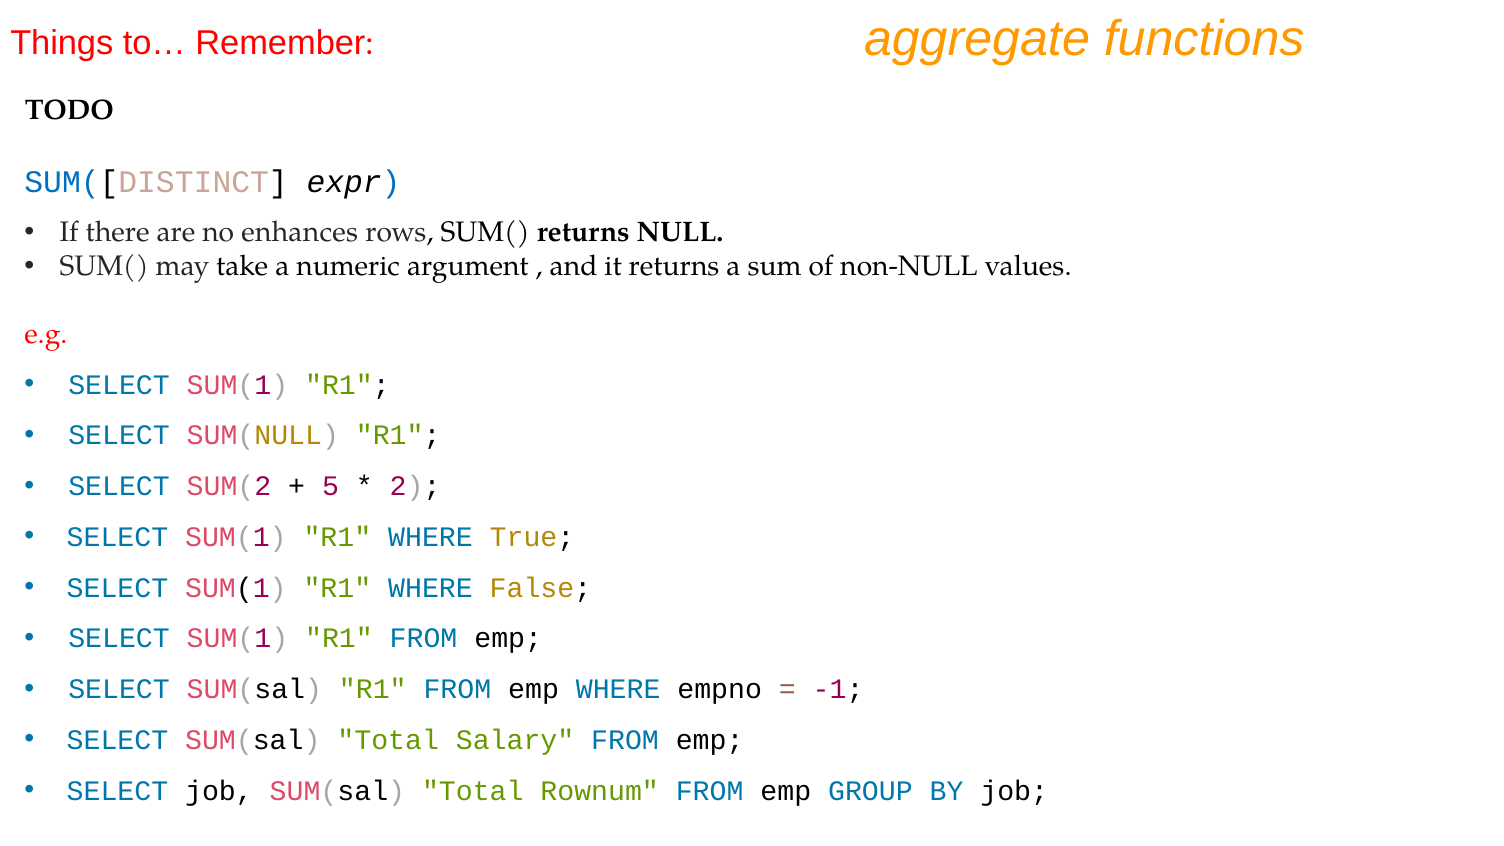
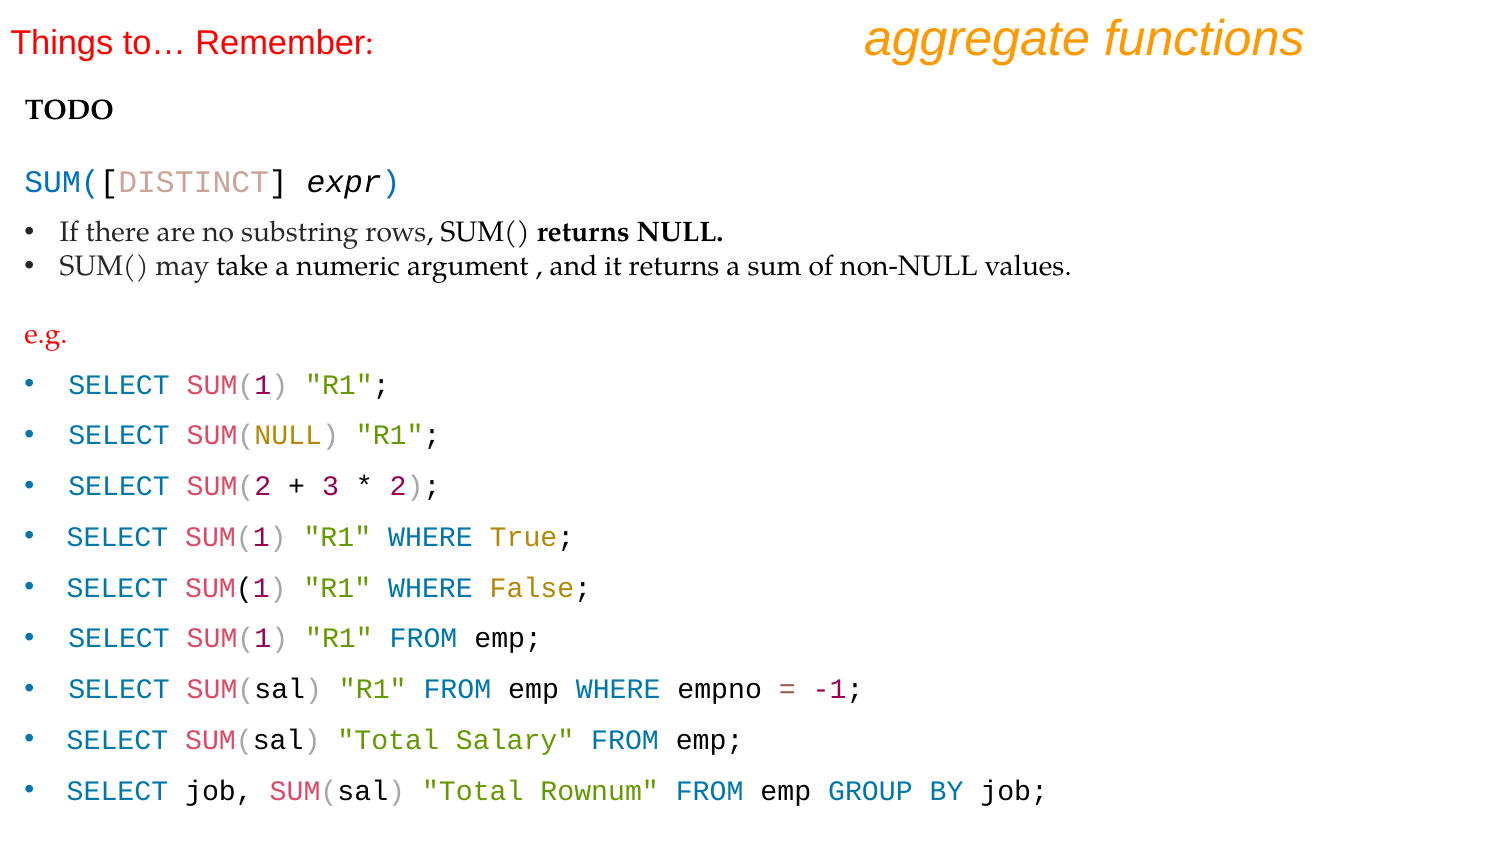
enhances: enhances -> substring (300, 232)
5: 5 -> 3 (331, 486)
